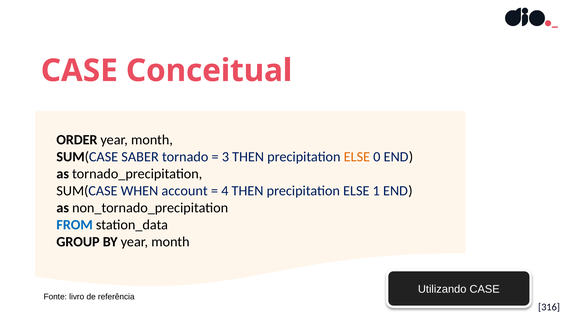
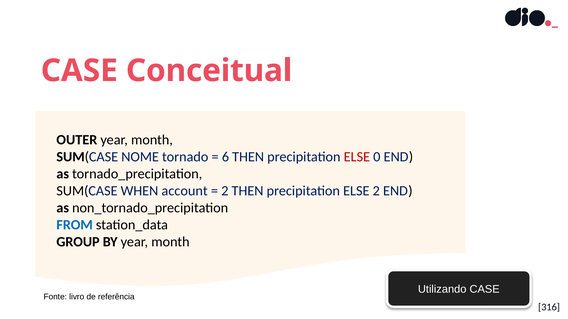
ORDER: ORDER -> OUTER (77, 140)
SABER: SABER -> NOME (140, 157)
3: 3 -> 6 (225, 157)
ELSE colour: orange -> red (357, 157)
4: 4 -> 2 (225, 191)
ELSE 1: 1 -> 2 (376, 191)
